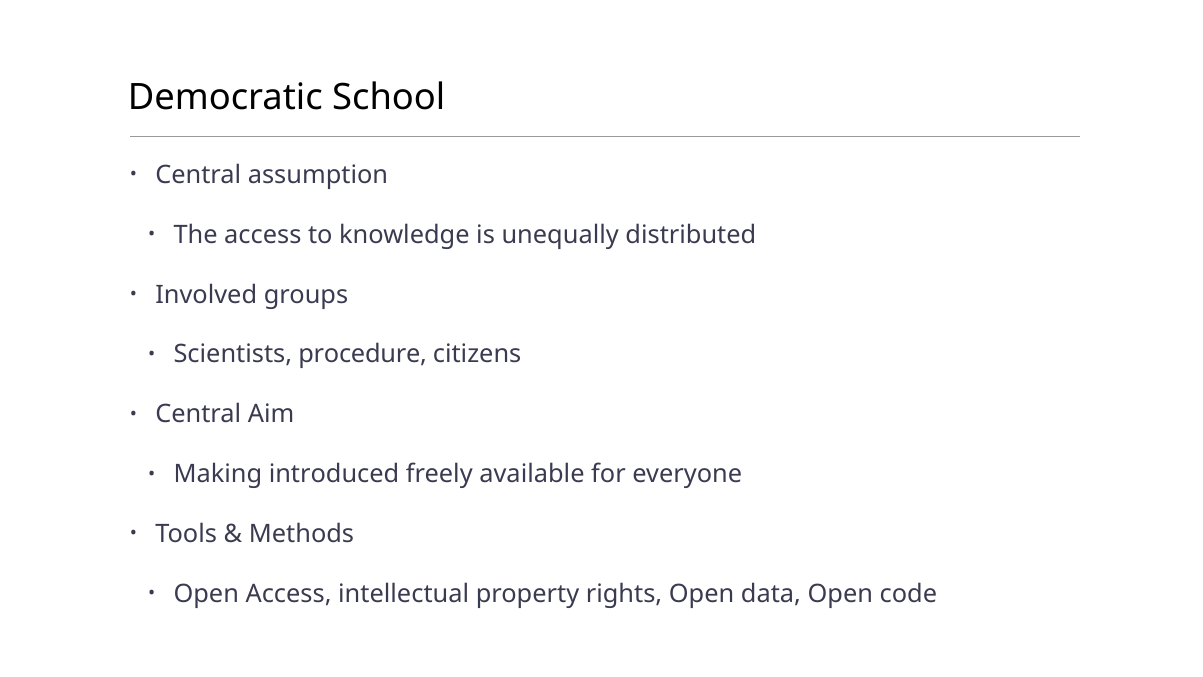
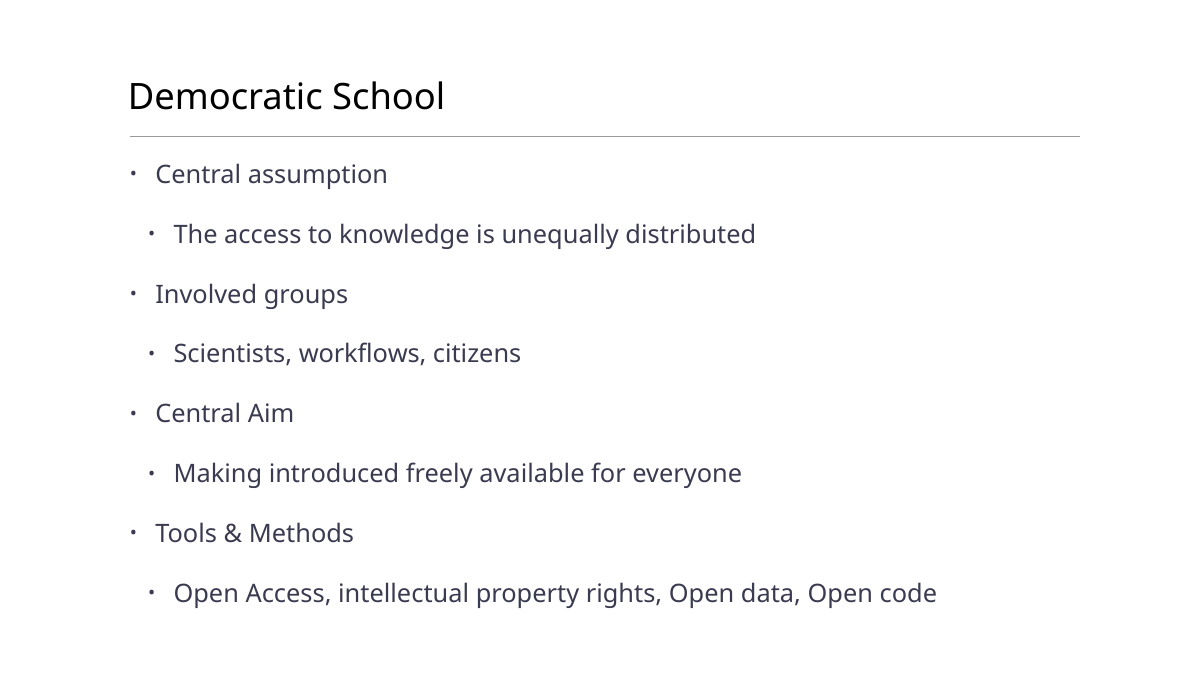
procedure: procedure -> workflows (363, 354)
